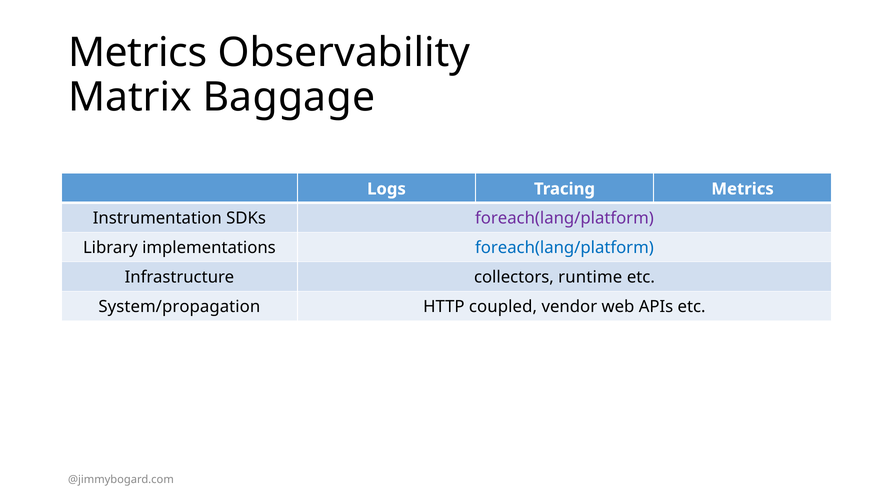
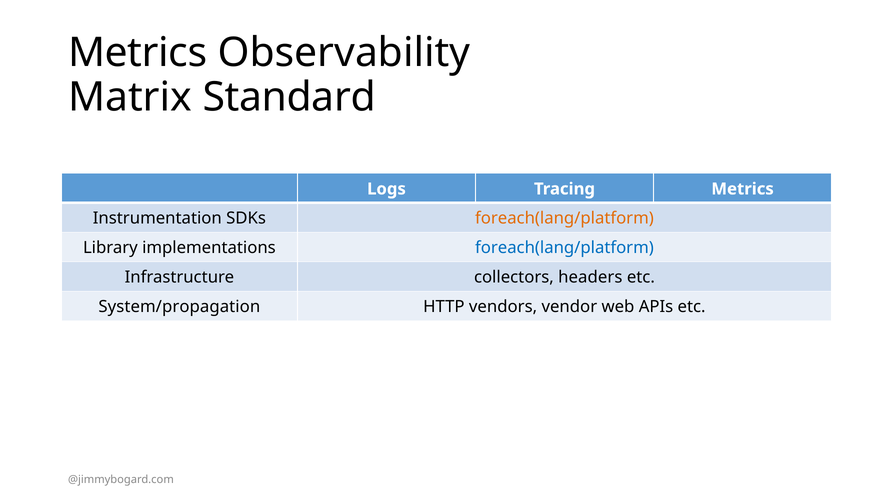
Baggage: Baggage -> Standard (289, 97)
foreach(lang/platform colour: purple -> orange (564, 219)
runtime: runtime -> headers (590, 278)
coupled: coupled -> vendors (503, 307)
